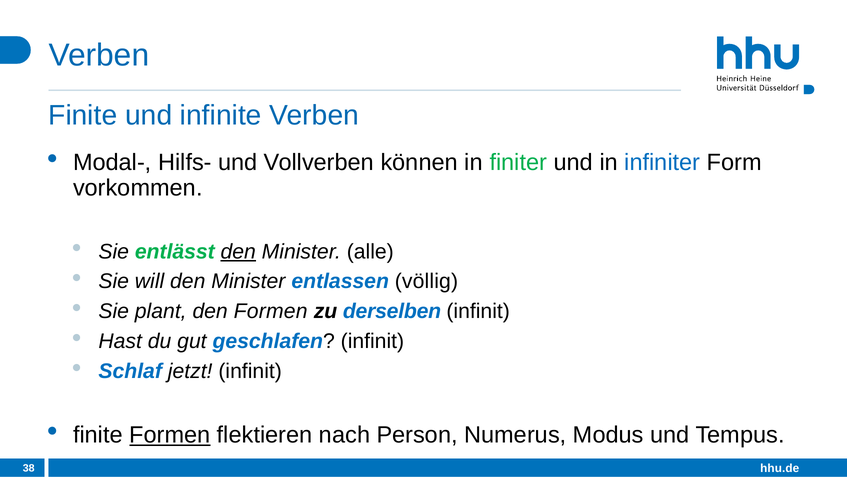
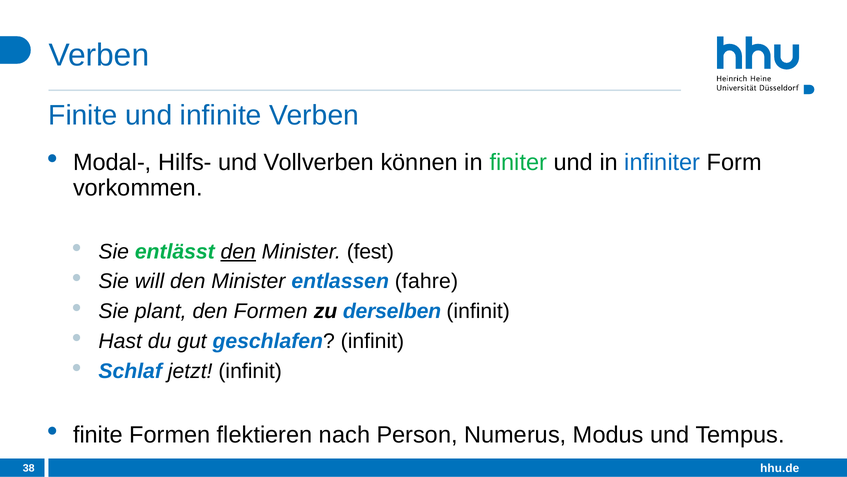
alle: alle -> fest (370, 252)
völlig: völlig -> fahre (426, 281)
Formen underline: present -> none (170, 435)
